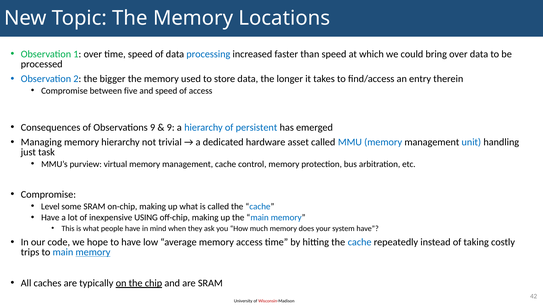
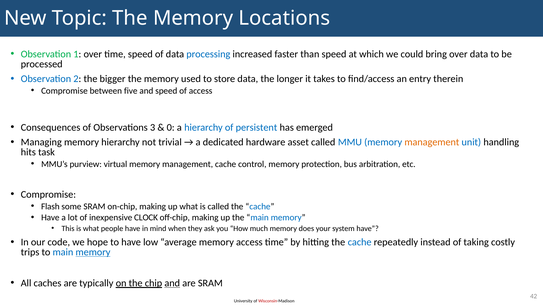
Observations 9: 9 -> 3 (153, 128)
9: 9 -> 0 (171, 128)
management colour: black -> orange (432, 142)
just: just -> hits (28, 152)
Level: Level -> Flash (50, 207)
USING: USING -> CLOCK (146, 218)
and underline: none -> present (172, 284)
